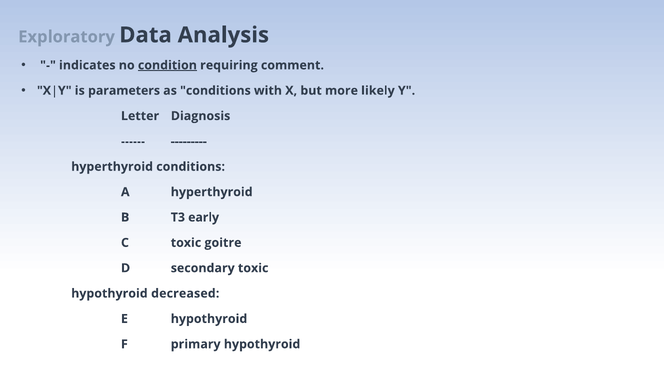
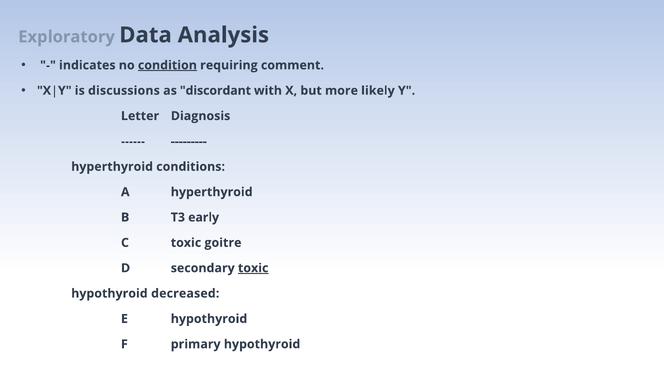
parameters: parameters -> discussions (124, 91)
as conditions: conditions -> discordant (215, 91)
toxic underline: none -> present (253, 268)
